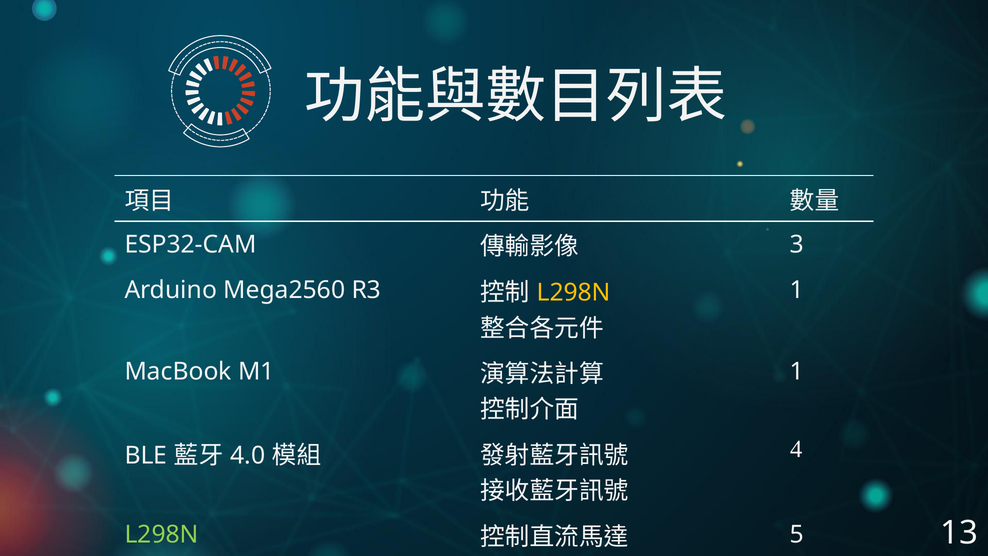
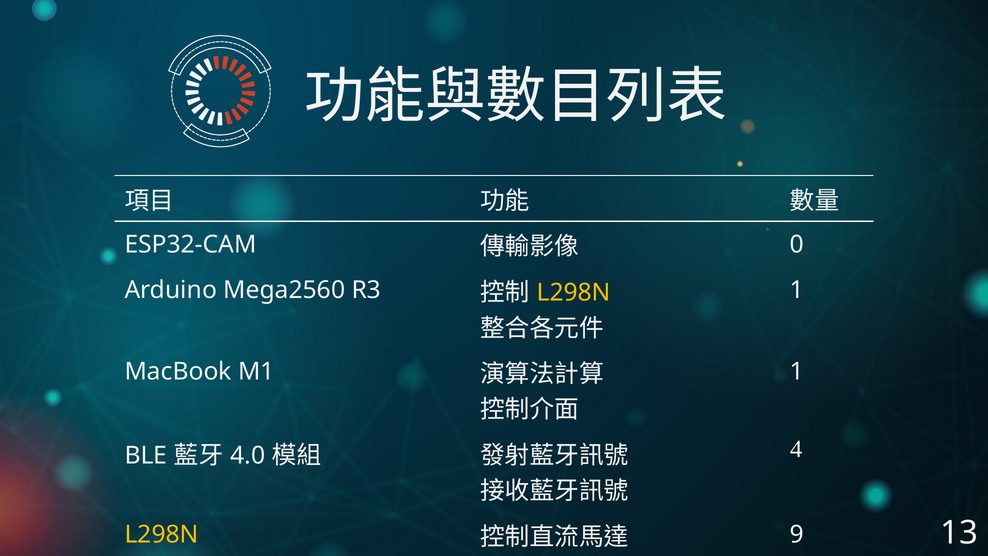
3: 3 -> 0 (797, 244)
L298N colour: light green -> yellow (162, 534)
5: 5 -> 9 (797, 534)
